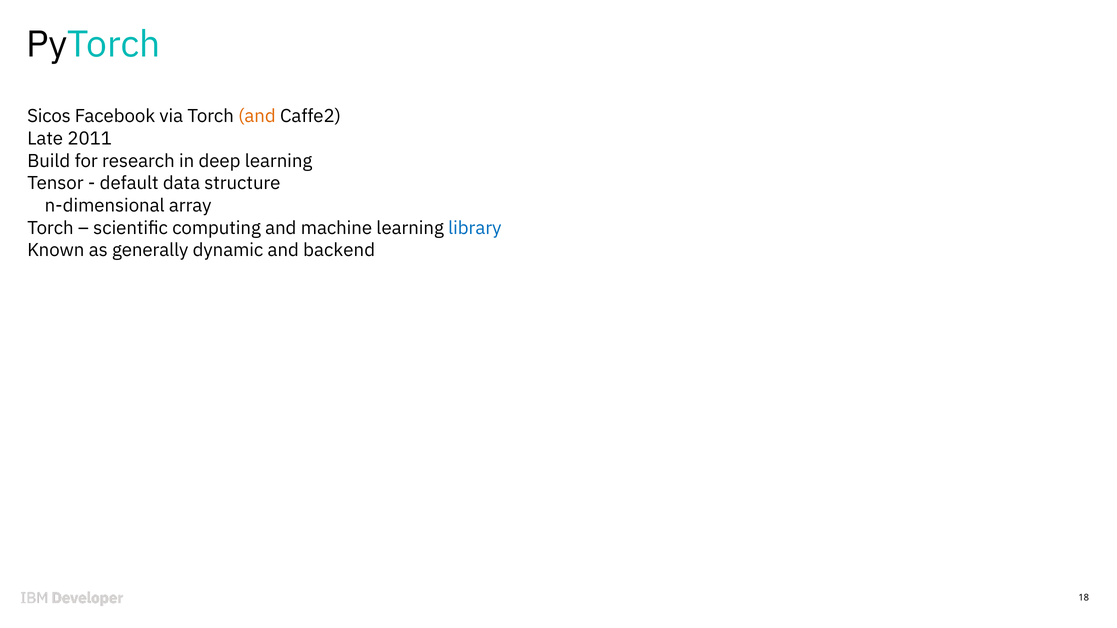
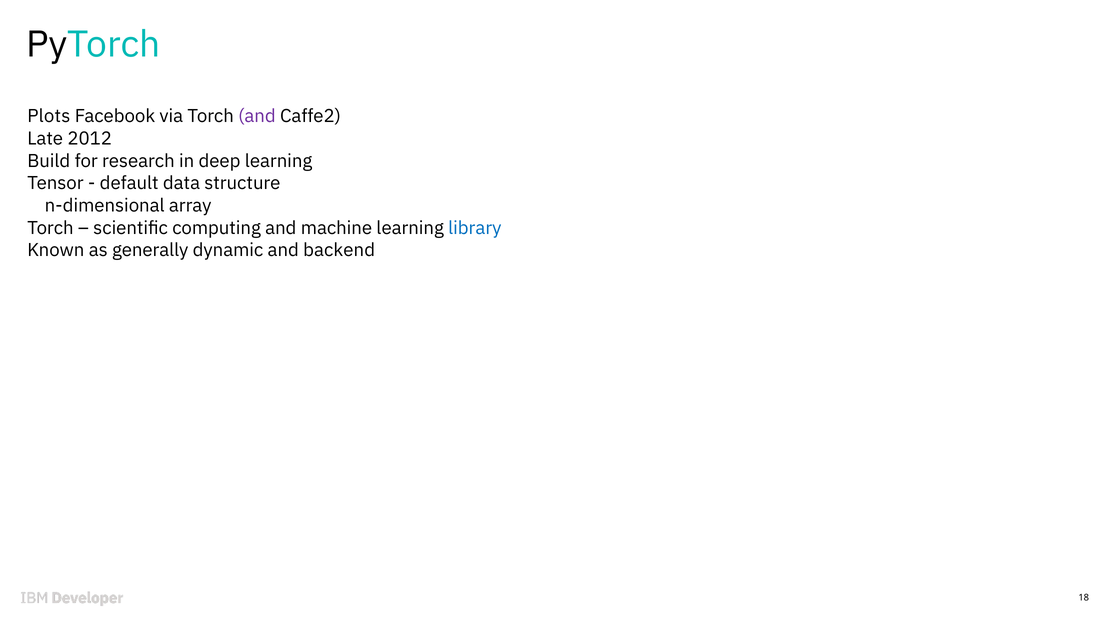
Sicos: Sicos -> Plots (49, 116)
and colour: orange -> purple (257, 116)
2011: 2011 -> 2012 (90, 139)
